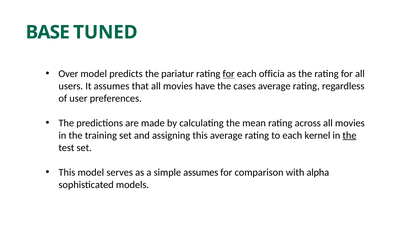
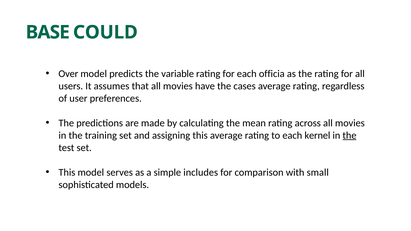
TUNED: TUNED -> COULD (105, 32)
pariatur: pariatur -> variable (178, 74)
for underline: present -> none (229, 74)
simple assumes: assumes -> includes (201, 172)
alpha: alpha -> small (318, 172)
